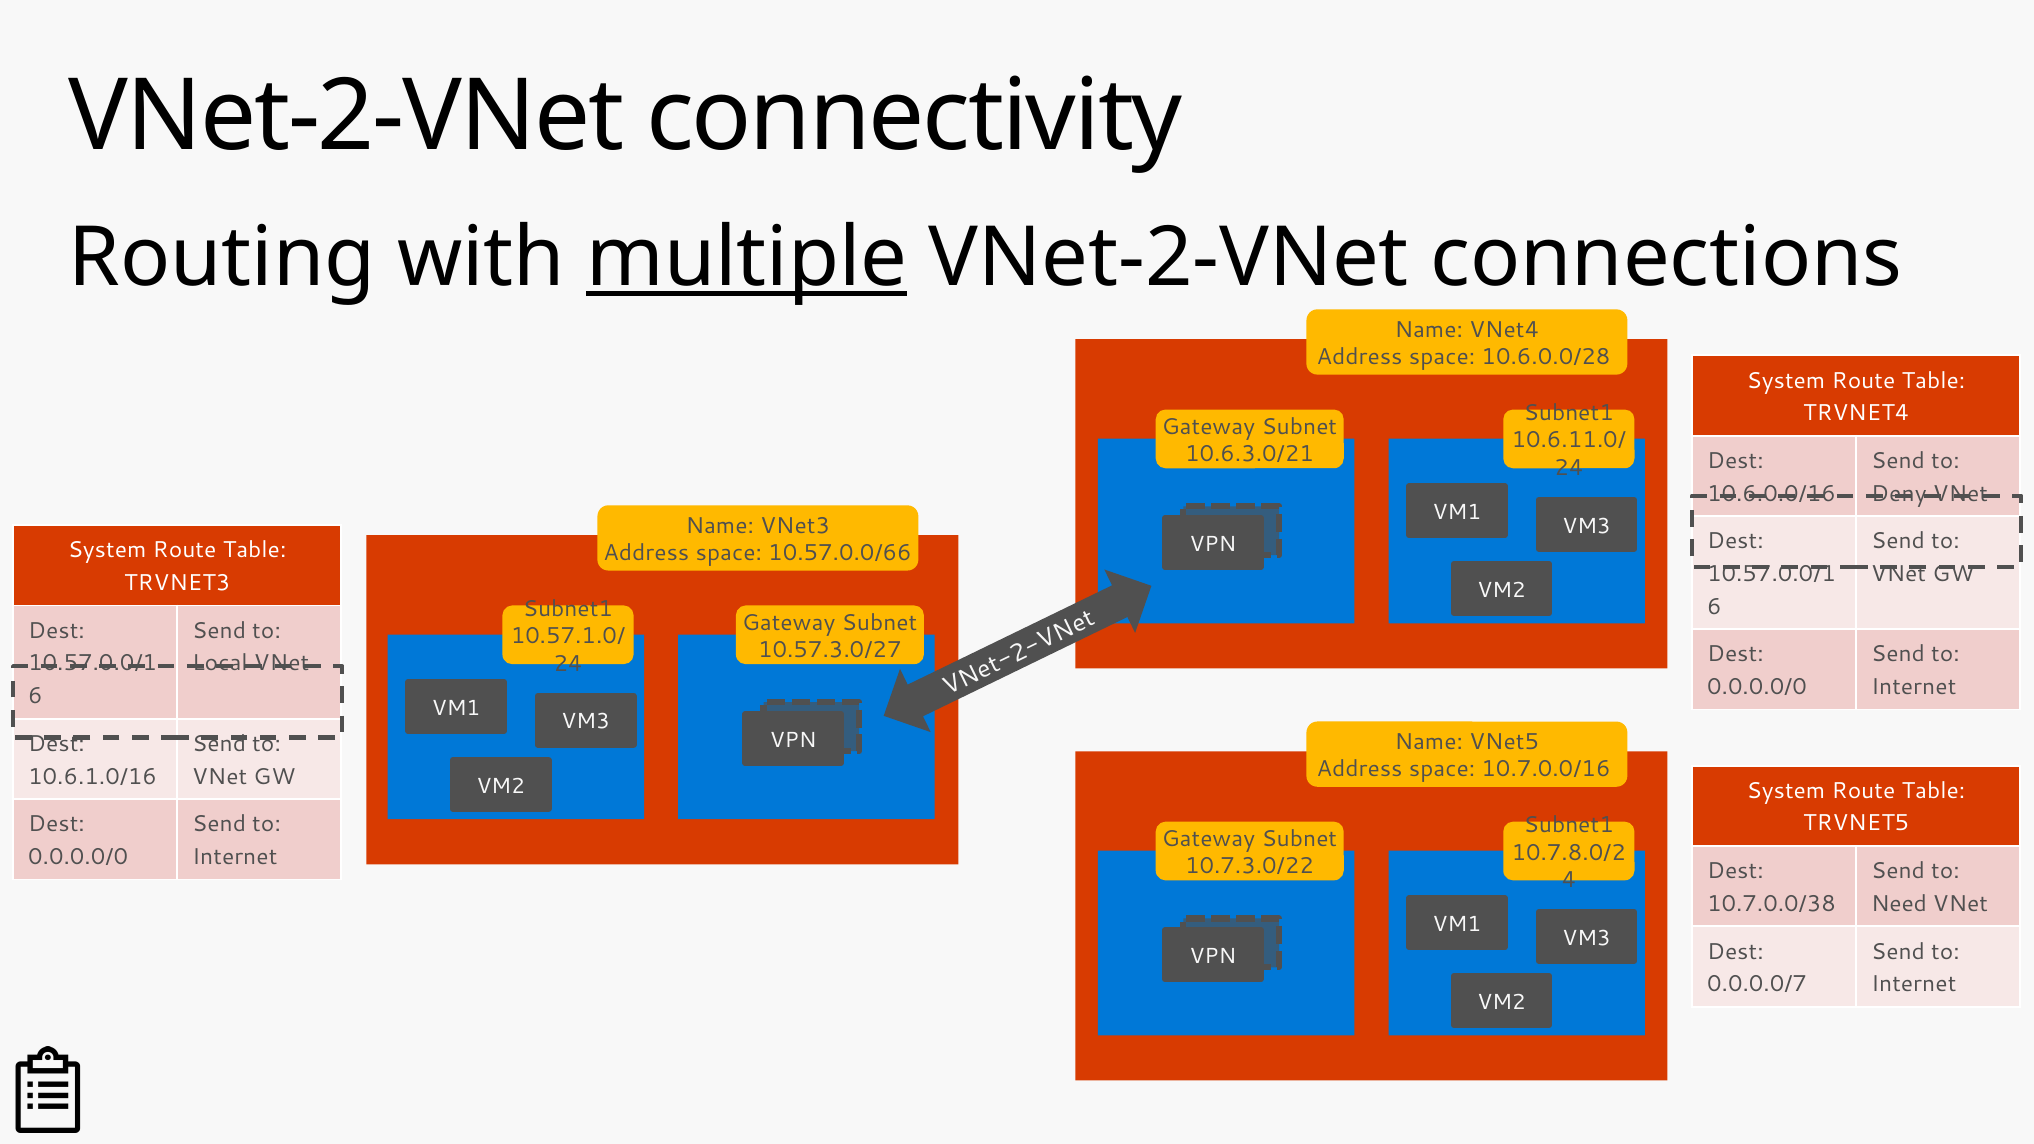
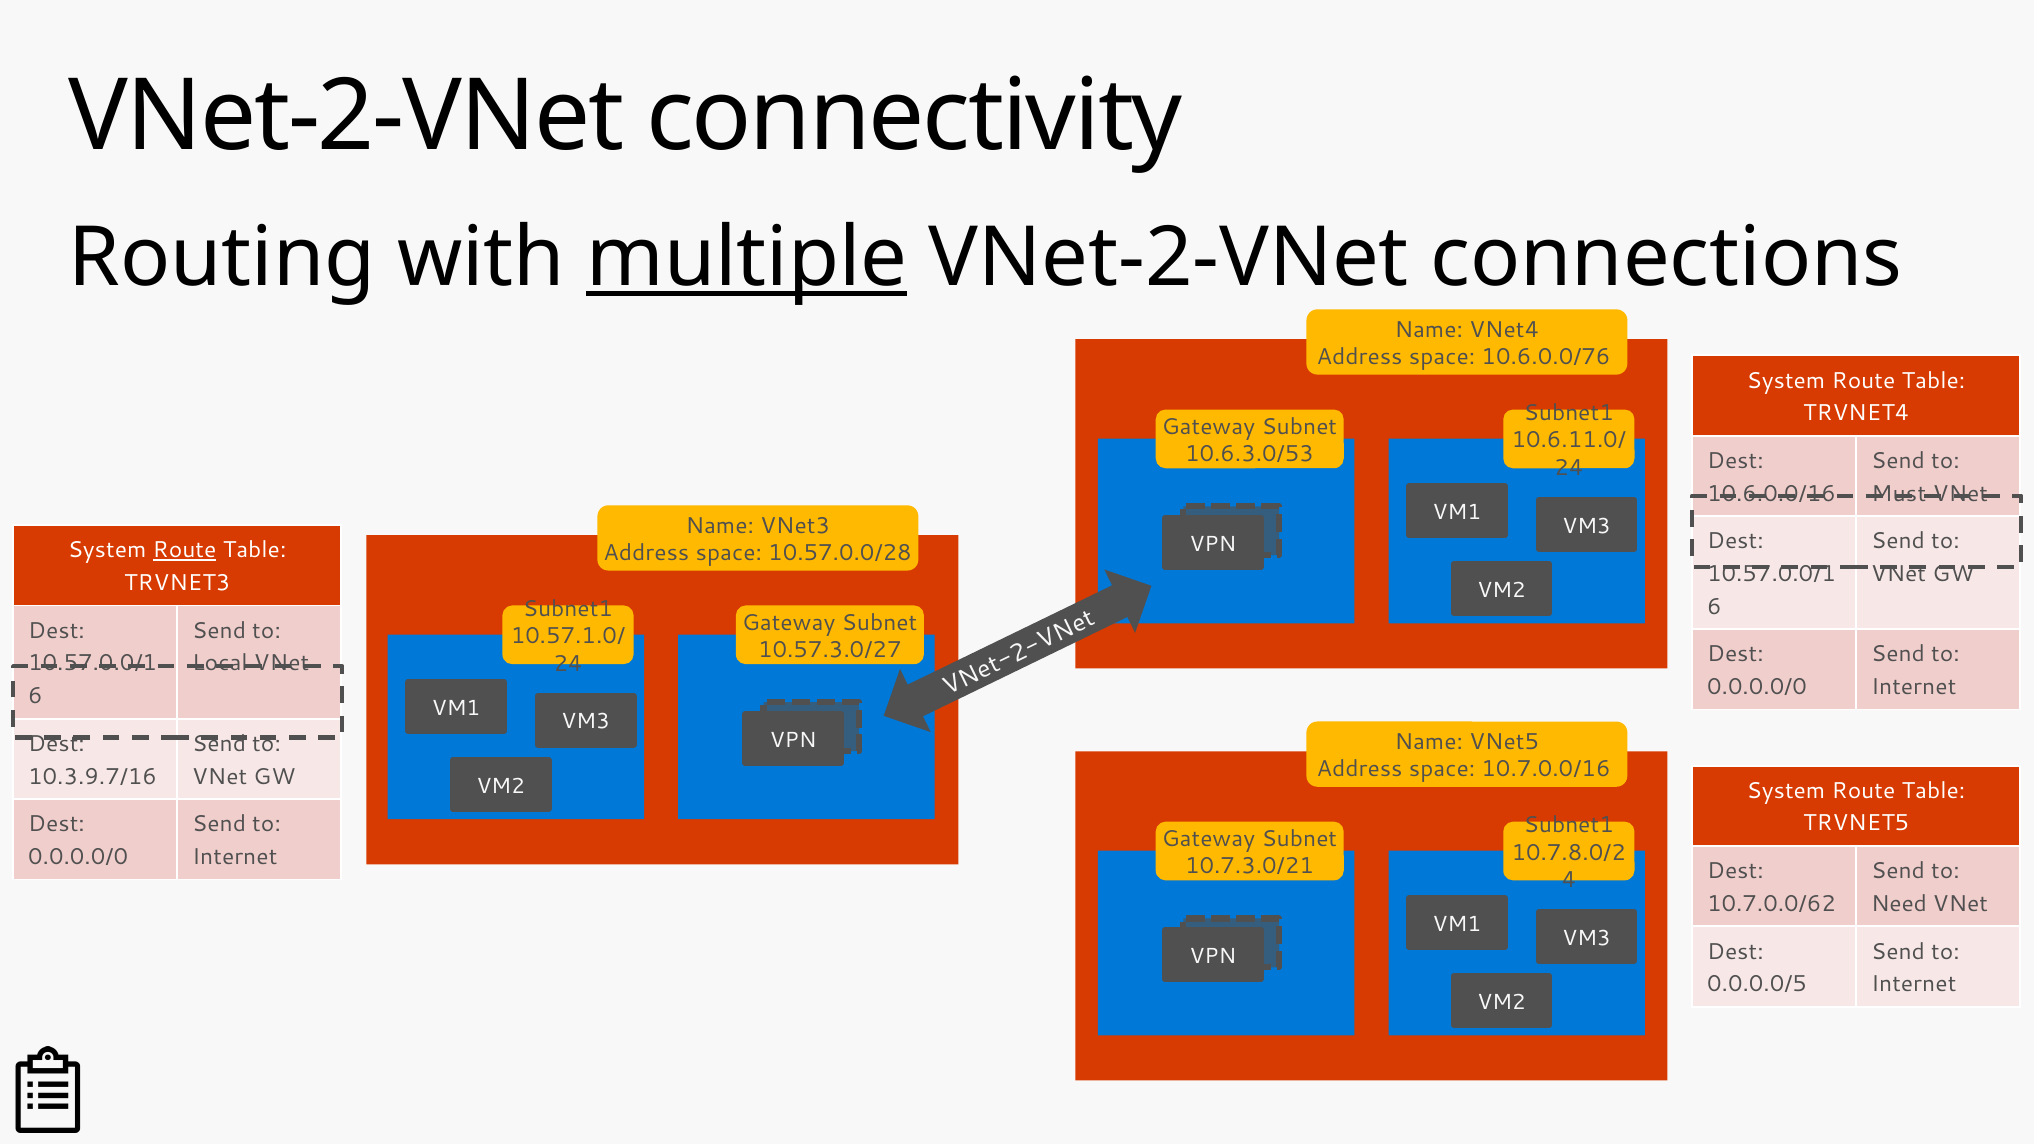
10.6.0.0/28: 10.6.0.0/28 -> 10.6.0.0/76 (1546, 357)
10.6.3.0/21: 10.6.3.0/21 -> 10.6.3.0/53 (1249, 454)
Deny: Deny -> Must (1899, 494)
Route underline: none -> present (185, 550)
10.57.0.0/66: 10.57.0.0/66 -> 10.57.0.0/28 (840, 553)
10.6.1.0/16: 10.6.1.0/16 -> 10.3.9.7/16 (93, 776)
10.7.3.0/22: 10.7.3.0/22 -> 10.7.3.0/21 (1249, 866)
10.7.0.0/38: 10.7.0.0/38 -> 10.7.0.0/62 (1771, 904)
0.0.0.0/7: 0.0.0.0/7 -> 0.0.0.0/5 (1757, 984)
